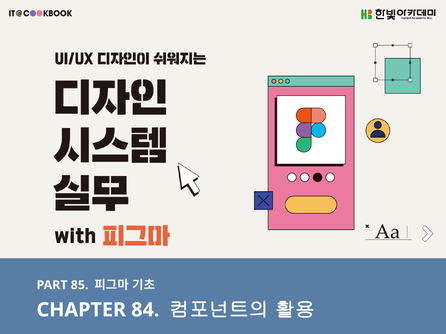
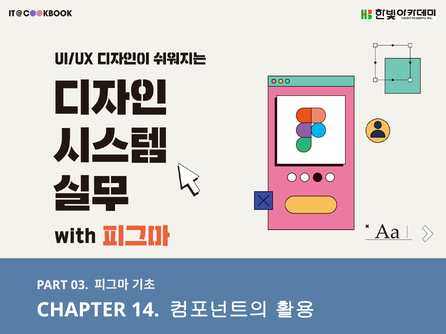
85: 85 -> 03 (80, 285)
84: 84 -> 14 (145, 310)
